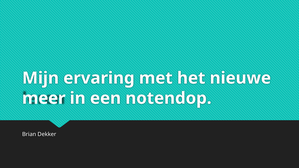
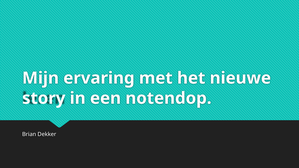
meer: meer -> story (44, 98)
